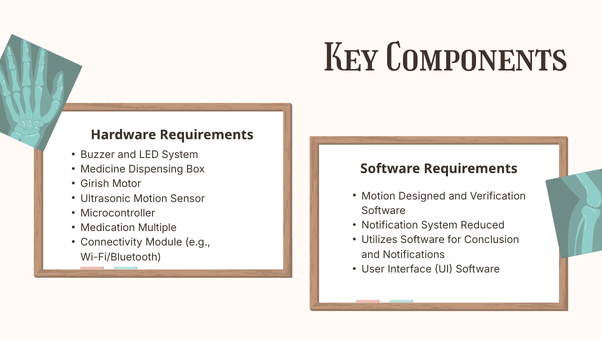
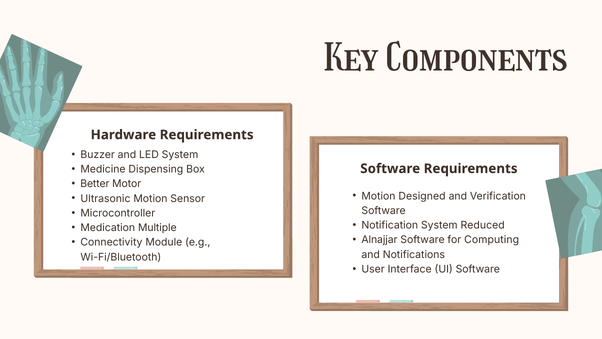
Girish: Girish -> Better (95, 184)
Utilizes: Utilizes -> Alnajjar (379, 240)
Conclusion: Conclusion -> Computing (492, 240)
